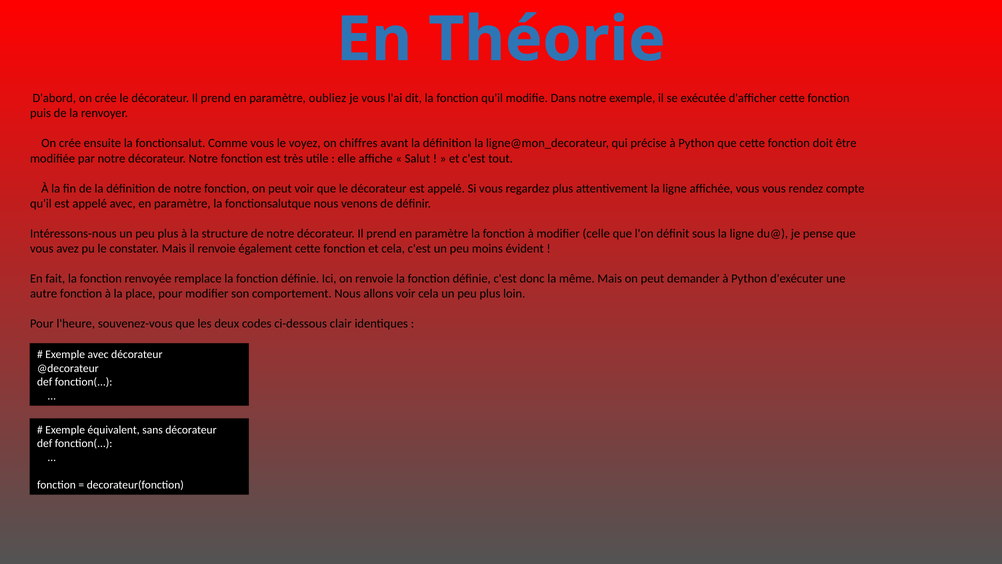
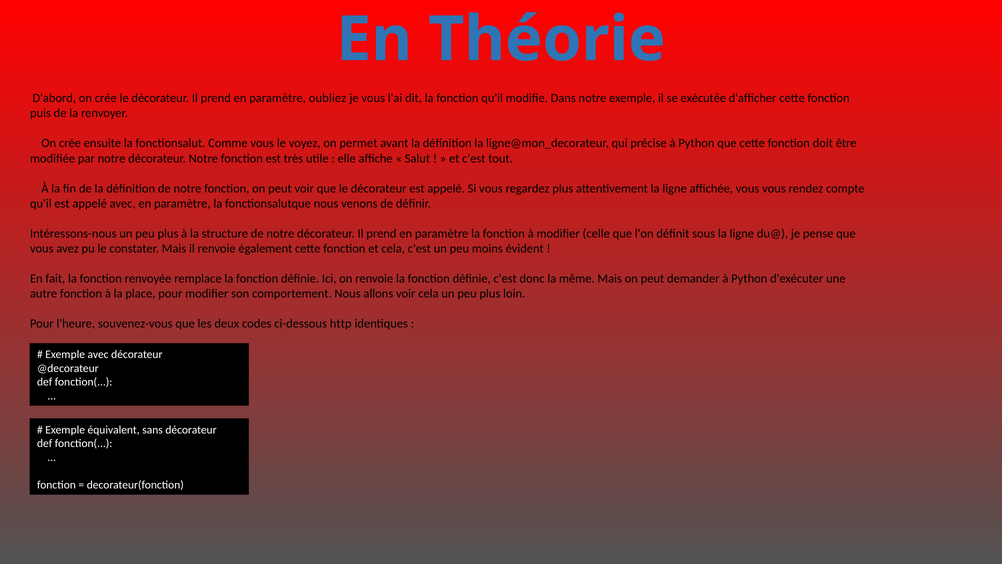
chiffres: chiffres -> permet (358, 143)
clair: clair -> http (341, 324)
